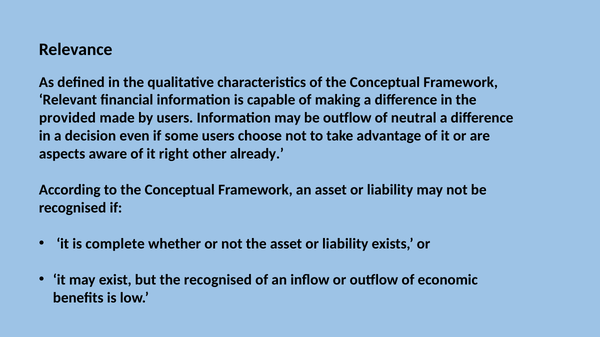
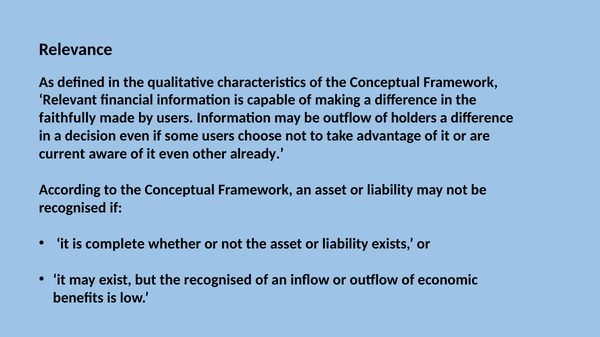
provided: provided -> faithfully (67, 118)
neutral: neutral -> holders (414, 118)
aspects: aspects -> current (62, 154)
it right: right -> even (174, 154)
